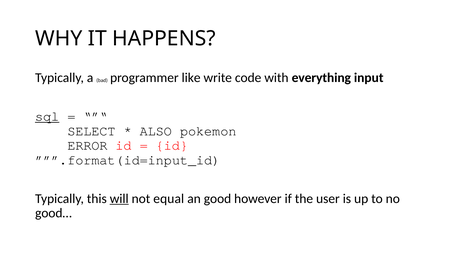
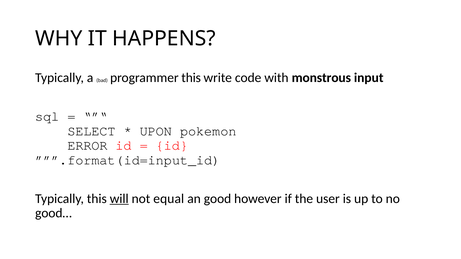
programmer like: like -> this (191, 78)
everything: everything -> monstrous (321, 78)
sql underline: present -> none (47, 117)
ALSO: ALSO -> UPON (156, 131)
